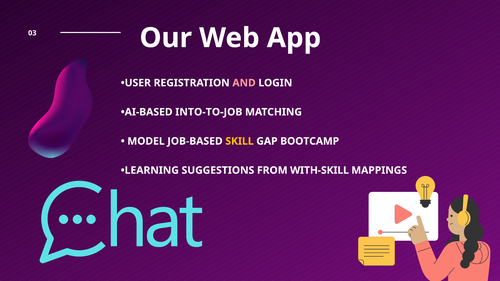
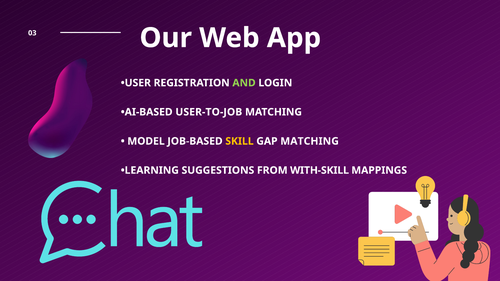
AND colour: pink -> light green (244, 83)
INTO-TO-JOB: INTO-TO-JOB -> USER-TO-JOB (209, 112)
GAP BOOTCAMP: BOOTCAMP -> MATCHING (310, 141)
